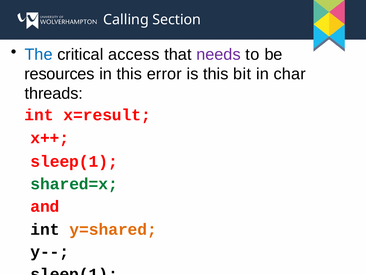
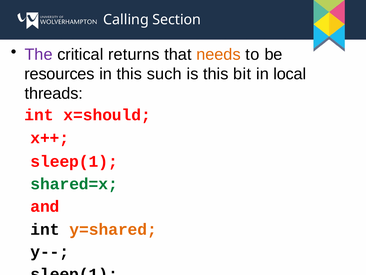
The colour: blue -> purple (39, 54)
access: access -> returns (134, 54)
needs colour: purple -> orange (219, 54)
error: error -> such (164, 74)
char: char -> local (290, 74)
x=result: x=result -> x=should (107, 115)
